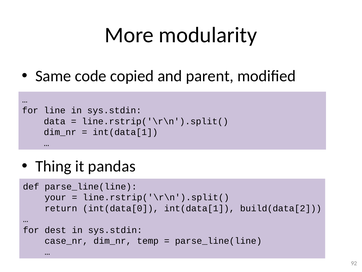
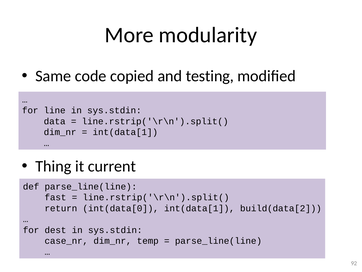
parent: parent -> testing (210, 76)
pandas: pandas -> current (112, 166)
your: your -> fast (55, 197)
